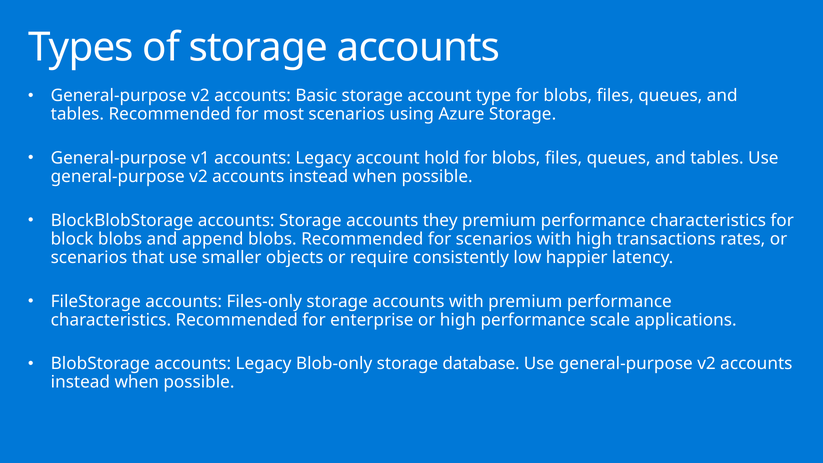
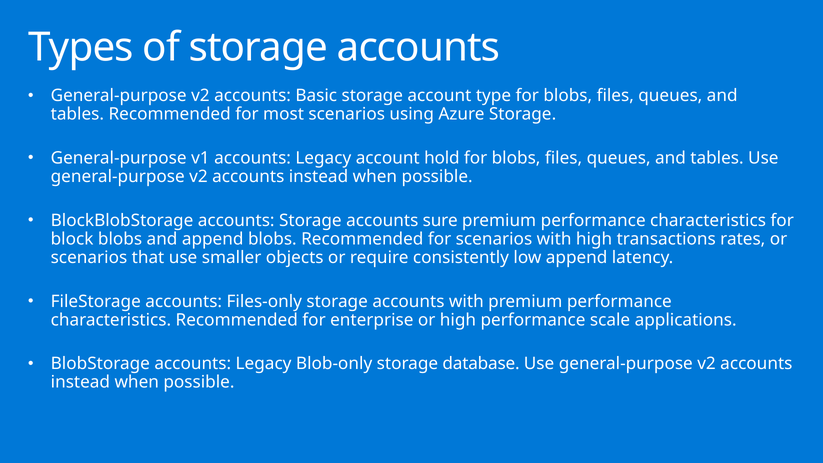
they: they -> sure (440, 220)
low happier: happier -> append (577, 257)
